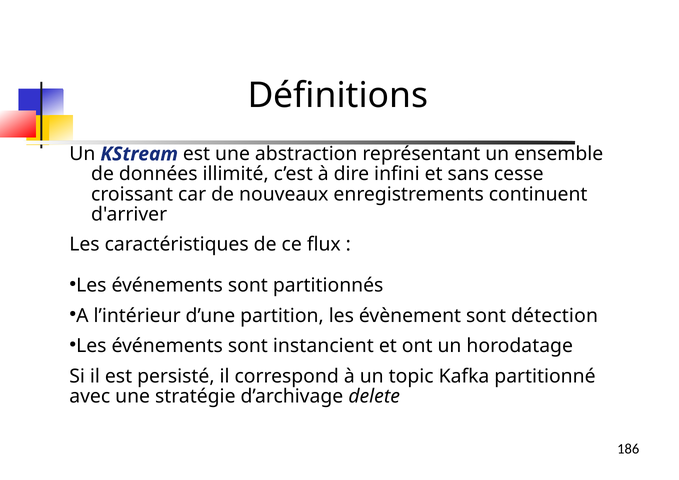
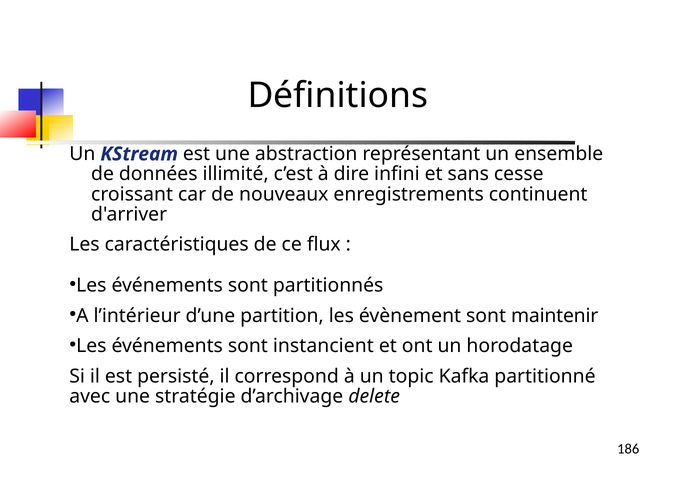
détection: détection -> maintenir (555, 316)
